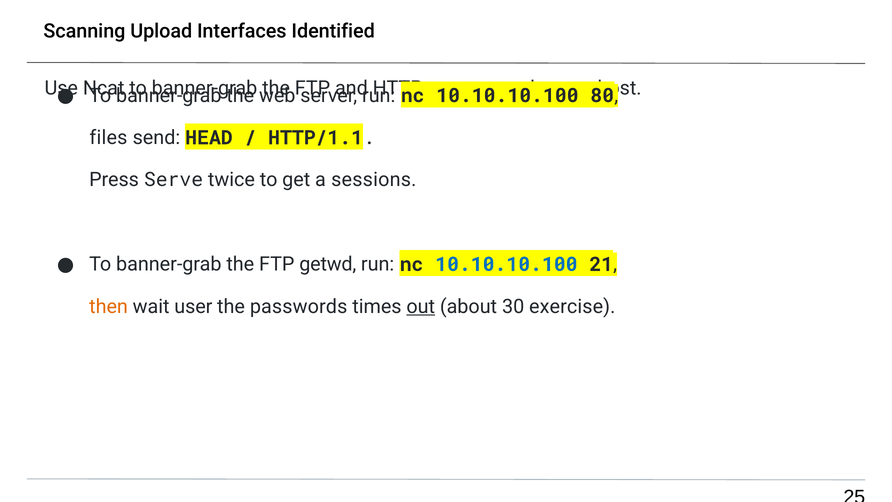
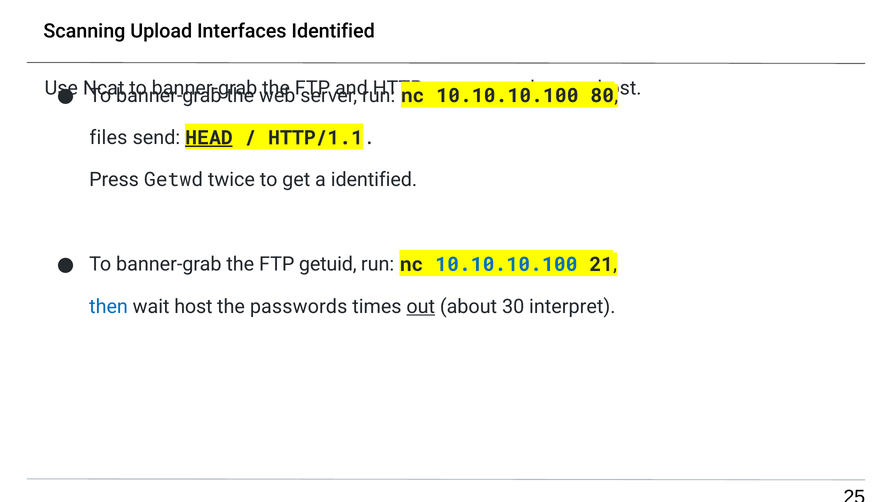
HEAD underline: none -> present (209, 138)
Serve: Serve -> Getwd (174, 180)
a sessions: sessions -> identified (374, 180)
getwd: getwd -> getuid (328, 264)
then colour: orange -> blue (109, 306)
wait user: user -> host (193, 306)
exercise: exercise -> interpret (572, 306)
